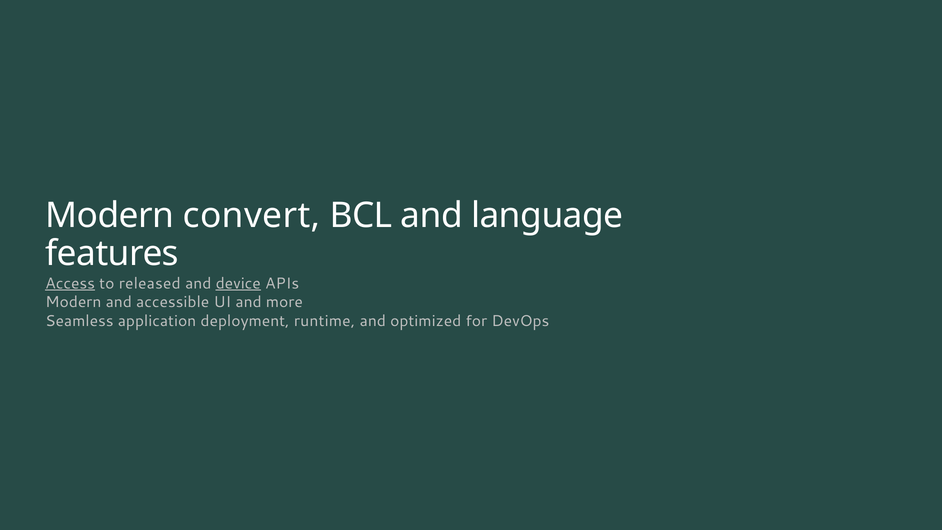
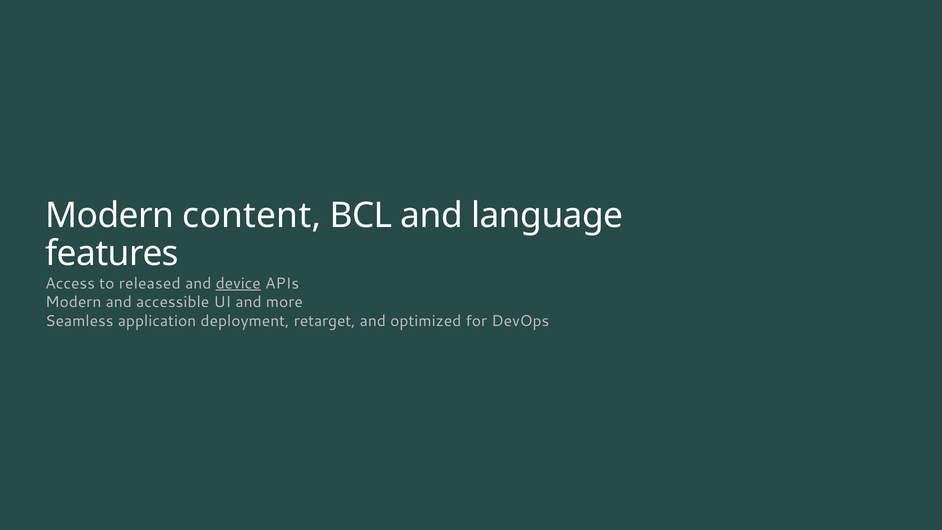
convert: convert -> content (252, 215)
Access underline: present -> none (70, 283)
runtime: runtime -> retarget (325, 321)
